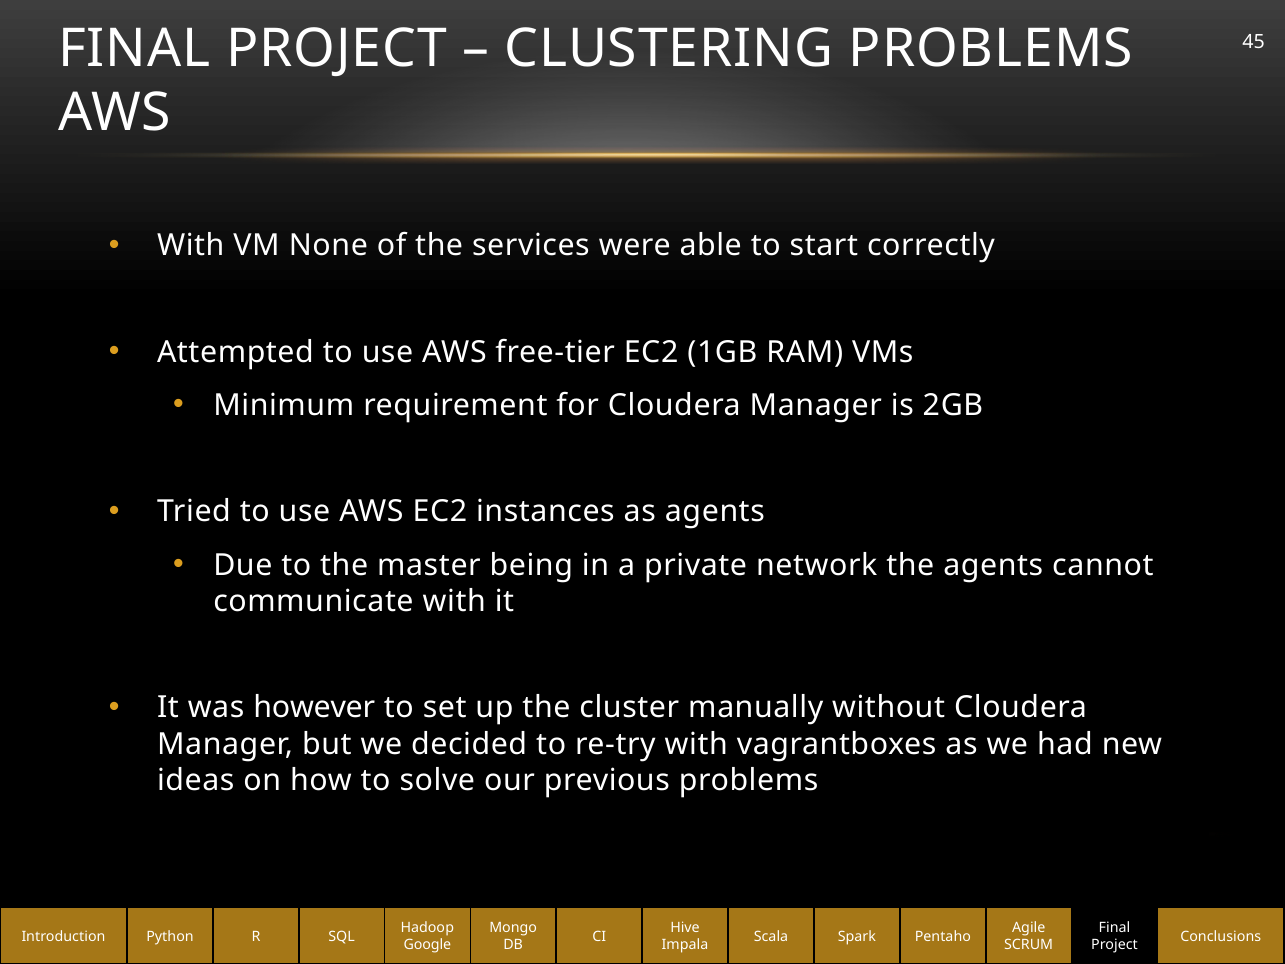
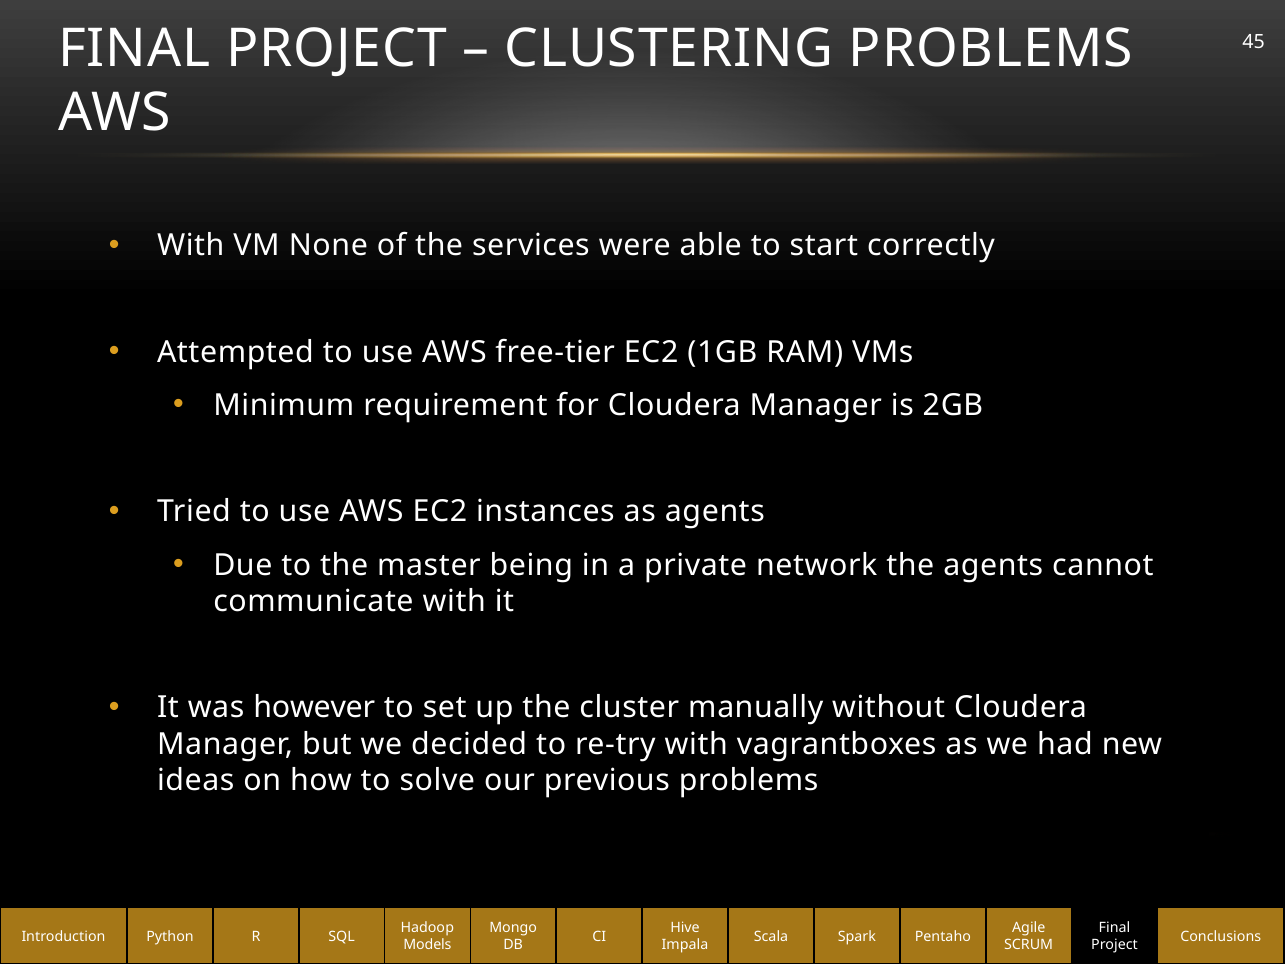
Google: Google -> Models (427, 945)
